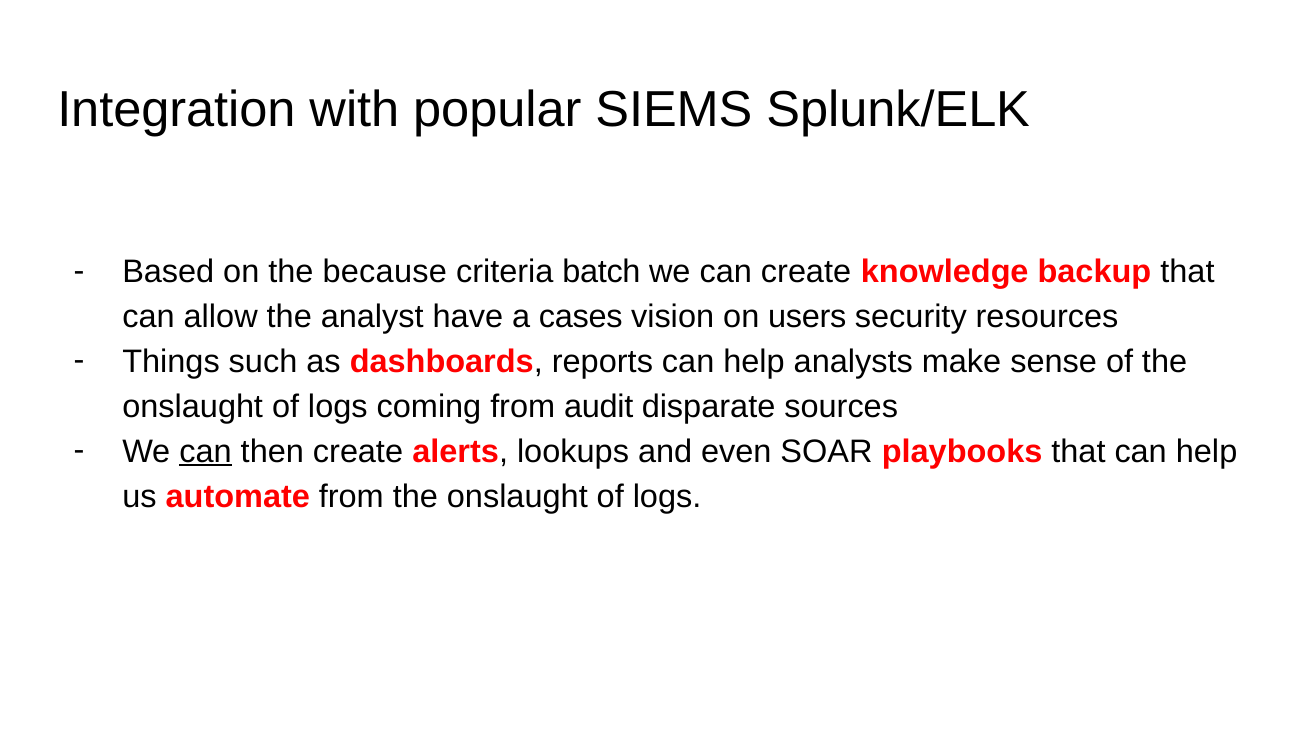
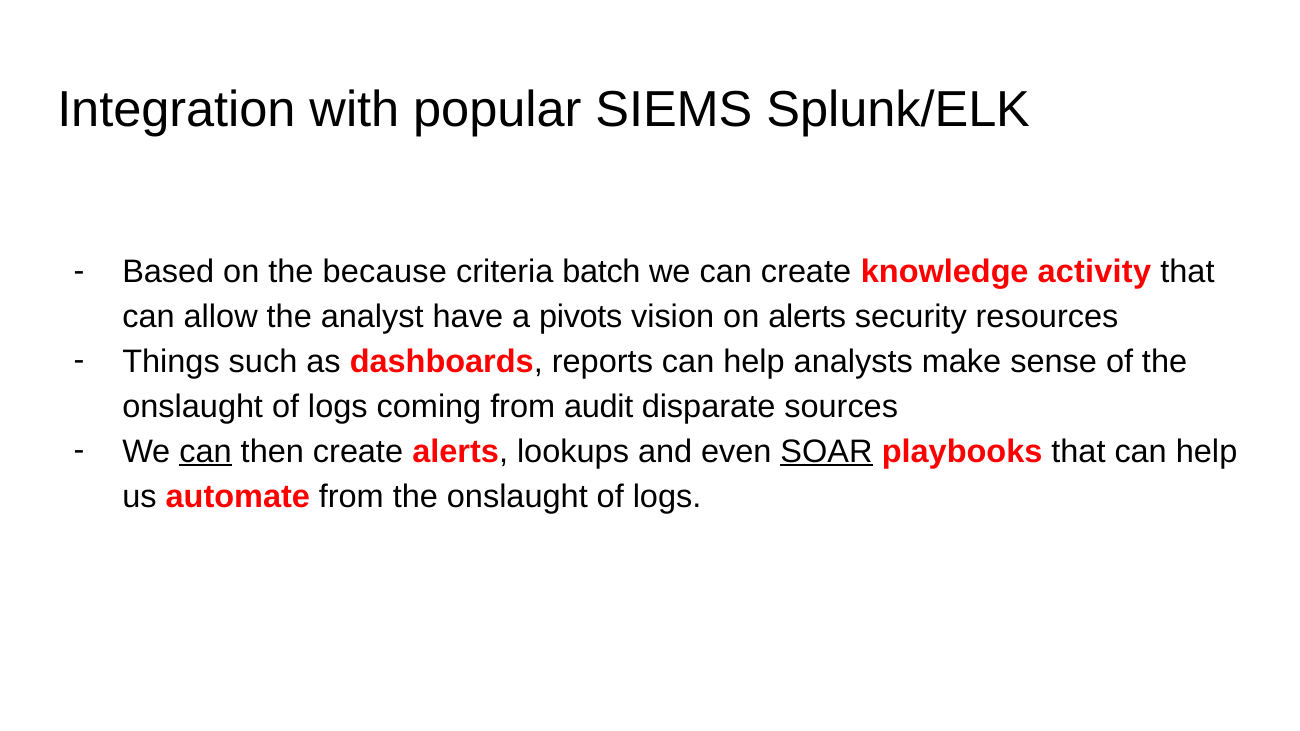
backup: backup -> activity (1094, 272)
cases: cases -> pivots (581, 317)
on users: users -> alerts (807, 317)
SOAR underline: none -> present (826, 452)
